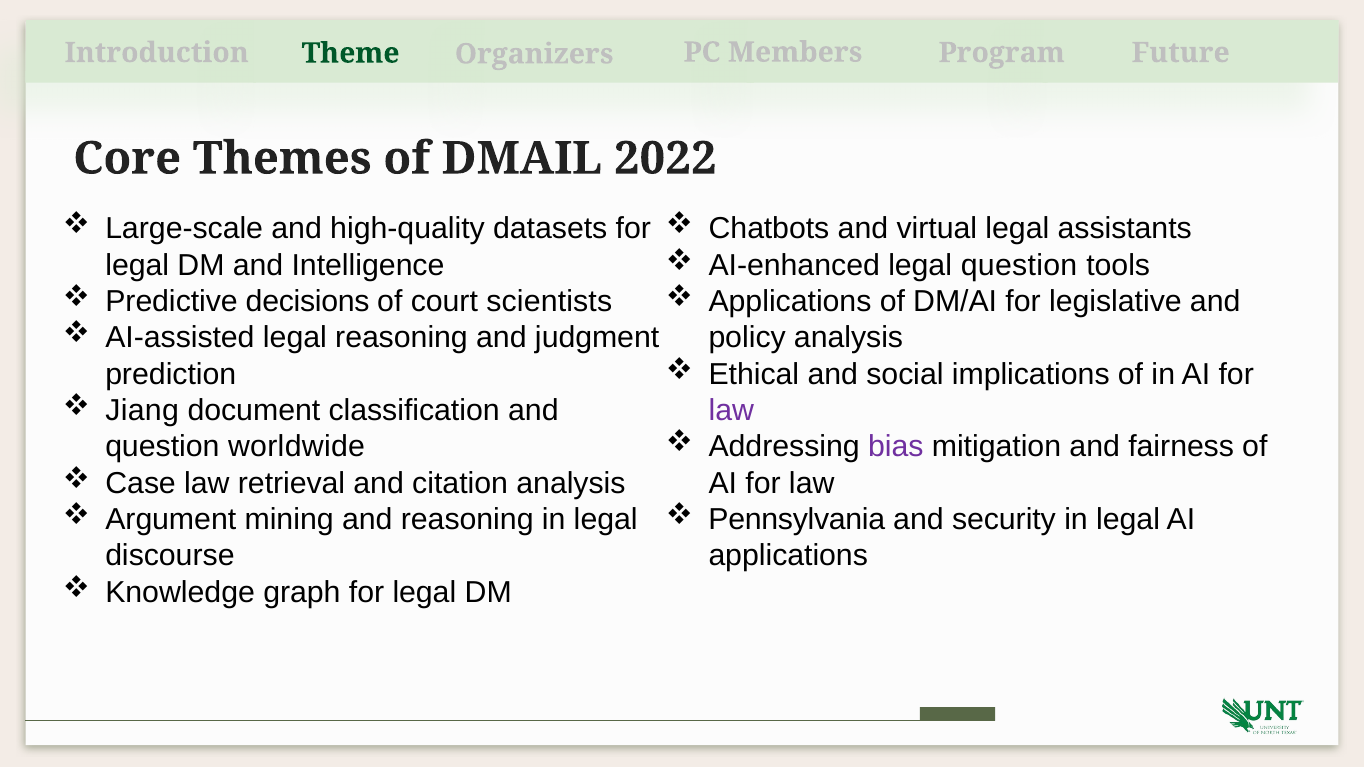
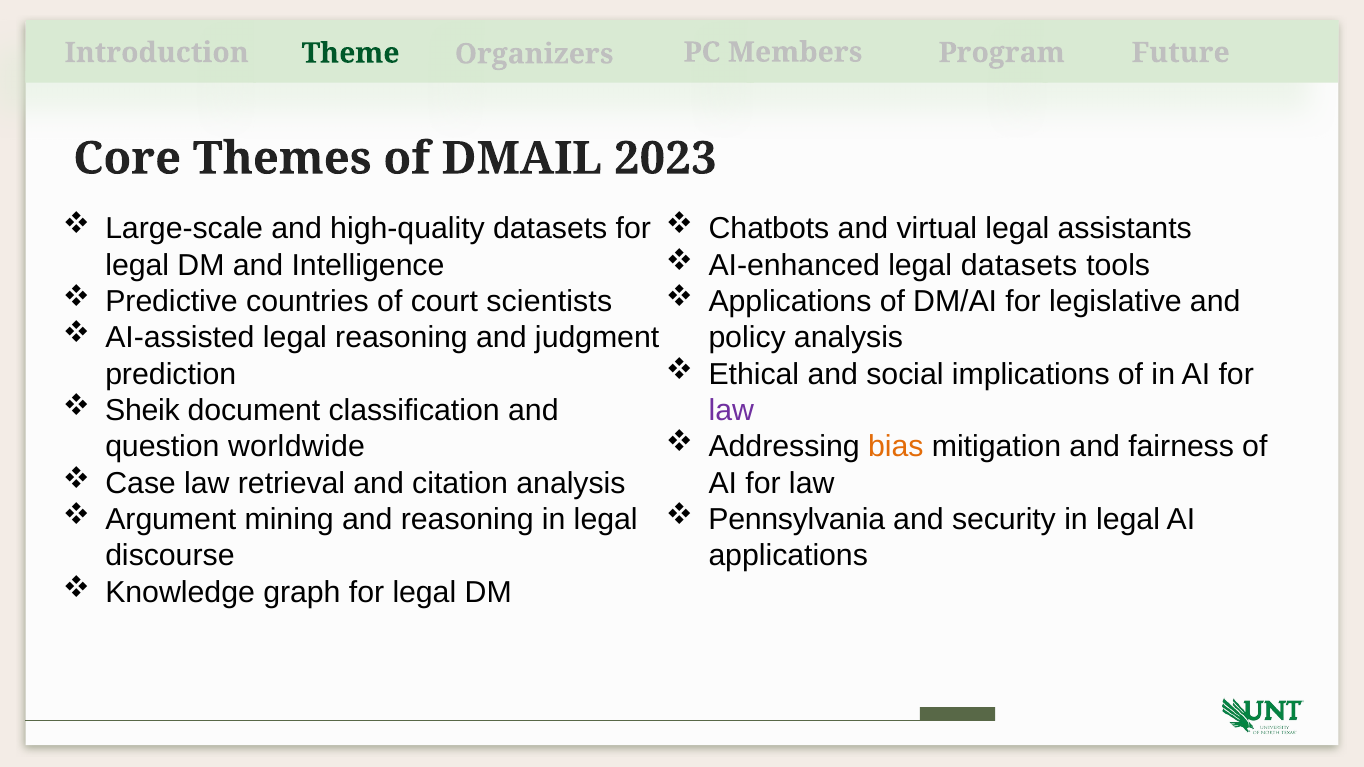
2022: 2022 -> 2023 (665, 159)
legal question: question -> datasets (1019, 265)
decisions: decisions -> countries (308, 302)
Jiang: Jiang -> Sheik (142, 411)
bias colour: purple -> orange (896, 447)
